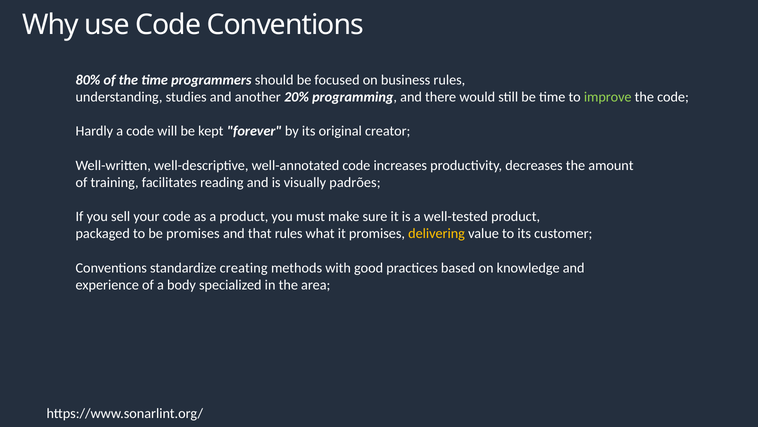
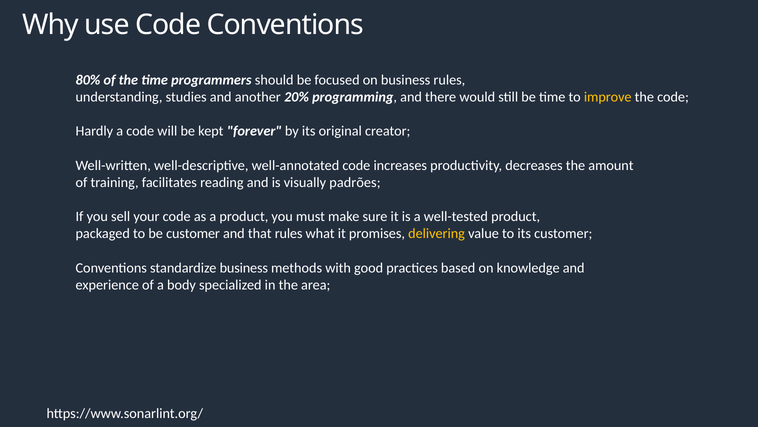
improve colour: light green -> yellow (608, 97)
be promises: promises -> customer (193, 233)
standardize creating: creating -> business (244, 268)
